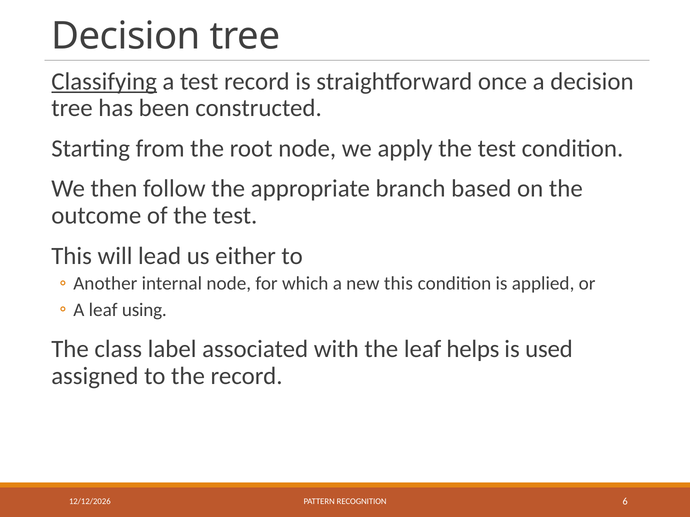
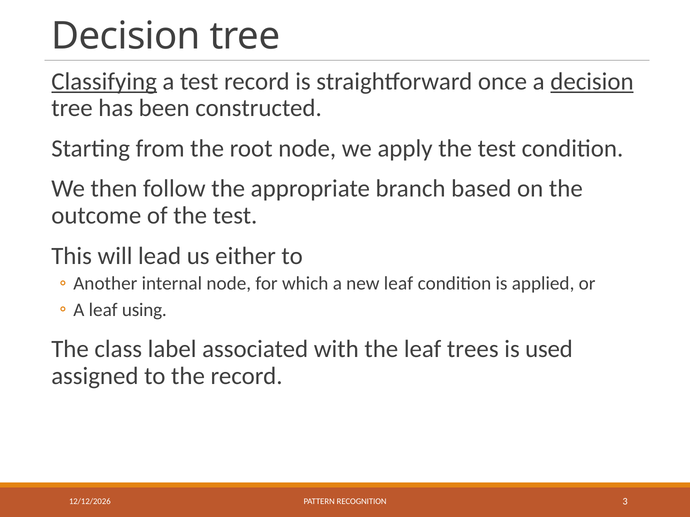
decision underline: none -> present (592, 81)
new this: this -> leaf (398, 284)
helps: helps -> trees (473, 349)
6: 6 -> 3 (625, 502)
